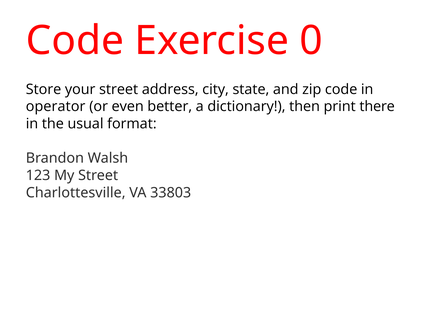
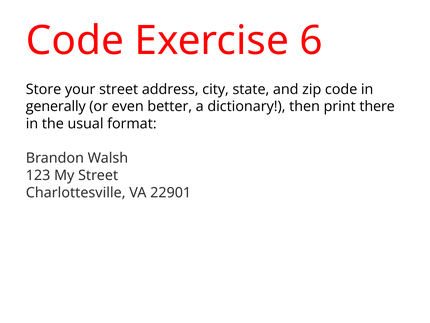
0: 0 -> 6 (311, 41)
operator: operator -> generally (56, 106)
33803: 33803 -> 22901 (171, 192)
